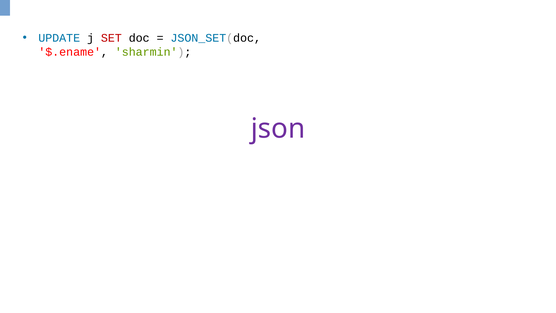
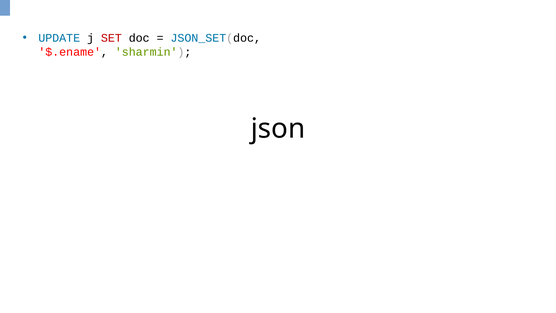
json colour: purple -> black (278, 128)
